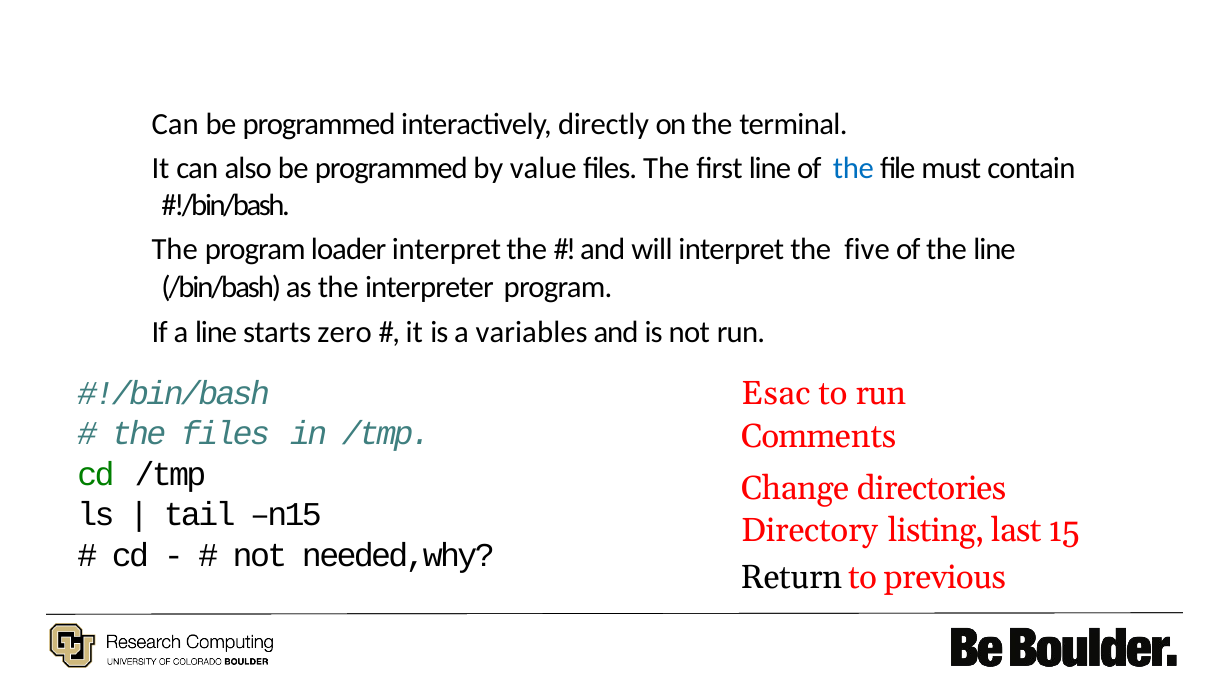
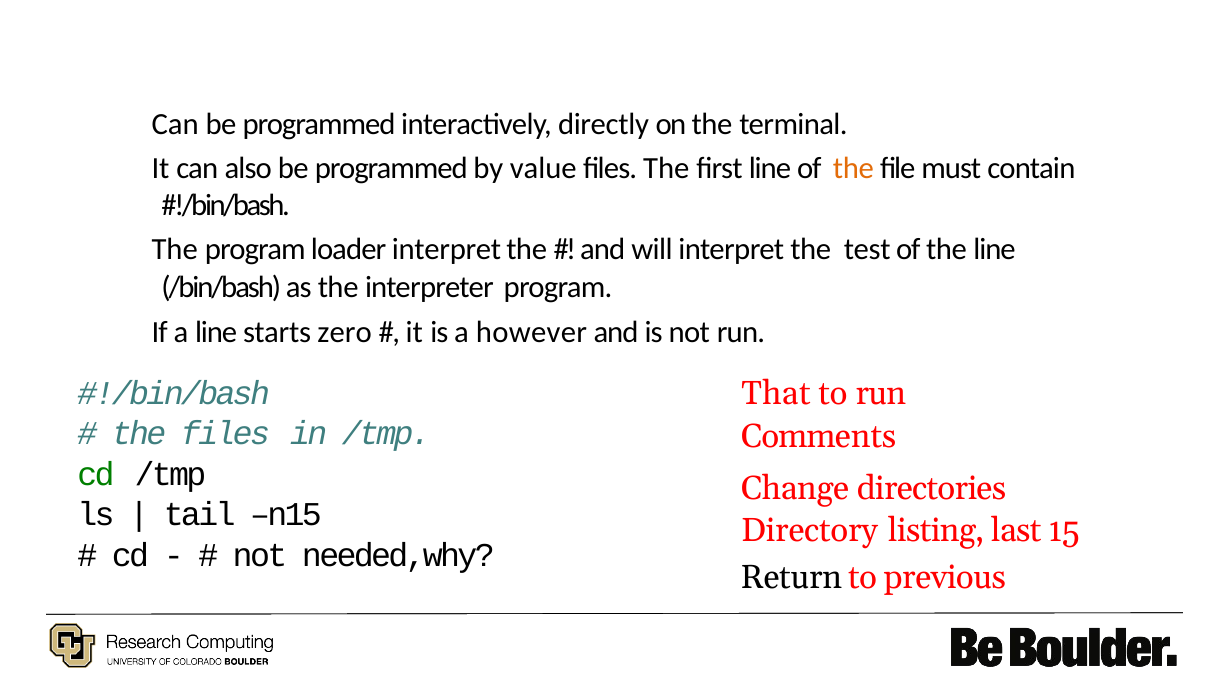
the colour: blue -> orange (853, 168)
five: five -> test (867, 250)
variables: variables -> however (532, 332)
Esac: Esac -> That (776, 394)
